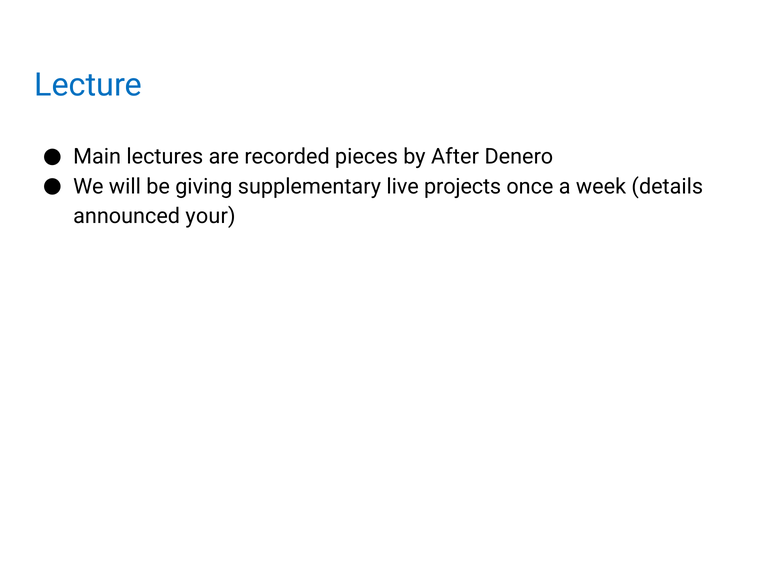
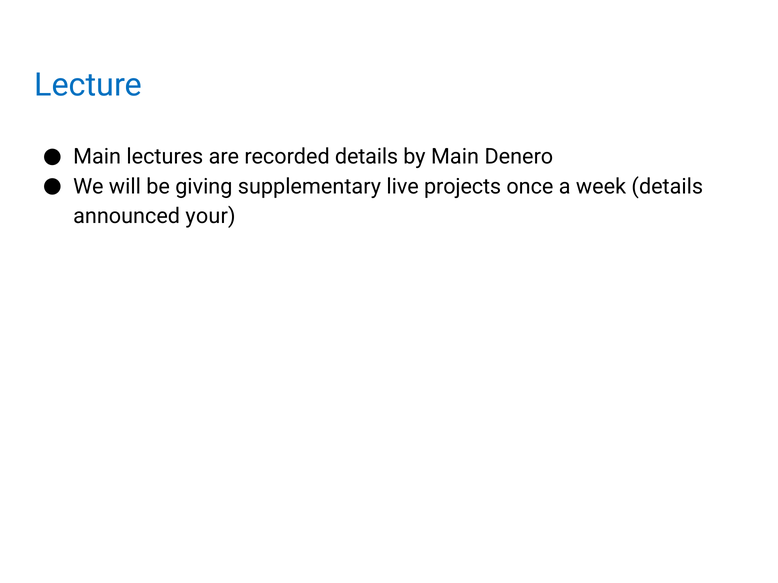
recorded pieces: pieces -> details (367, 157)
by After: After -> Main (455, 157)
